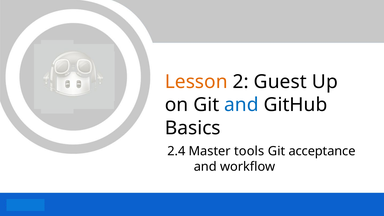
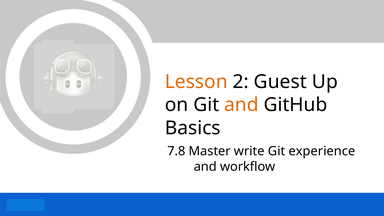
and colour: blue -> orange (241, 105)
2.4: 2.4 -> 7.8 (176, 151)
tools: tools -> write (249, 151)
acceptance: acceptance -> experience (322, 151)
